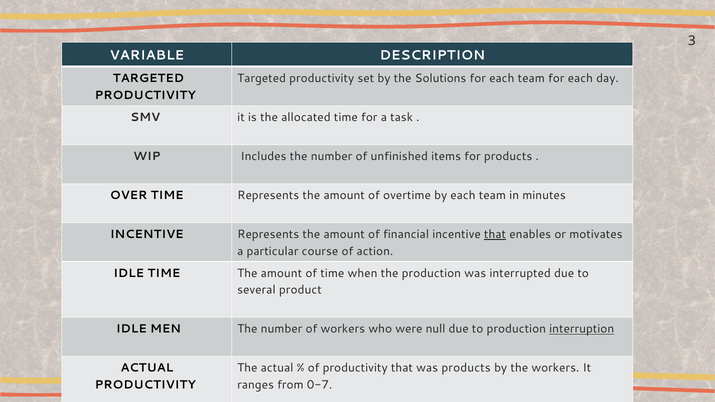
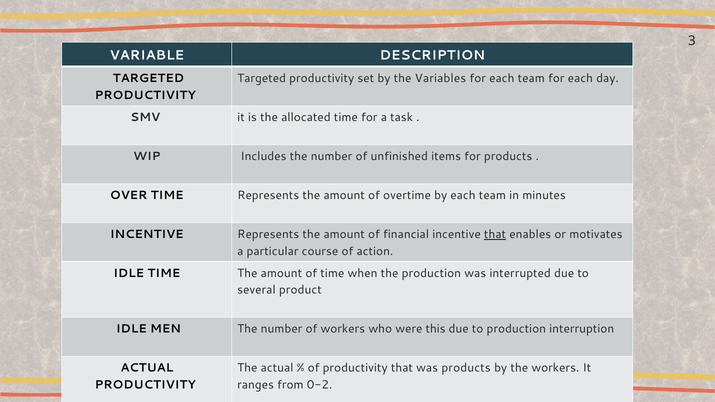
Solutions: Solutions -> Variables (440, 78)
null: null -> this (436, 329)
interruption underline: present -> none (582, 329)
0-7: 0-7 -> 0-2 (320, 385)
